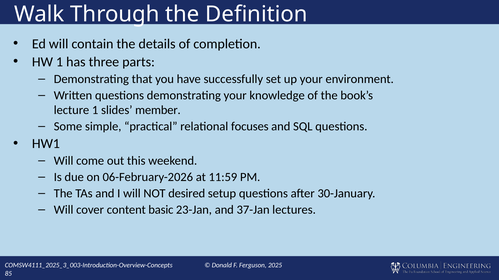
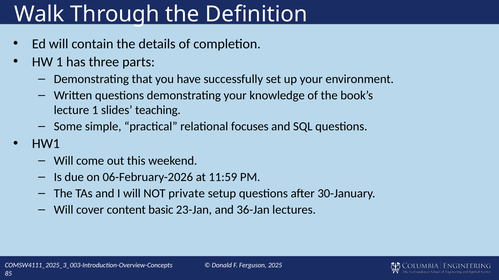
member: member -> teaching (158, 110)
desired: desired -> private (187, 194)
37-Jan: 37-Jan -> 36-Jan (253, 210)
